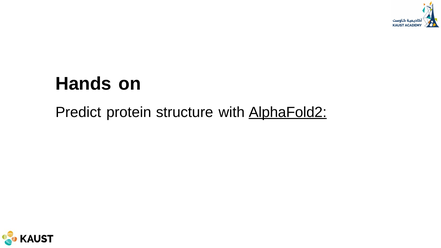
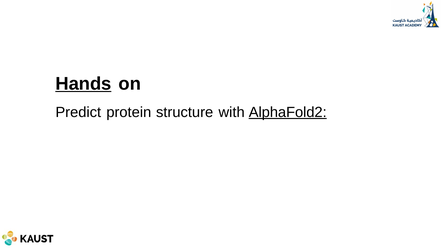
Hands underline: none -> present (83, 84)
